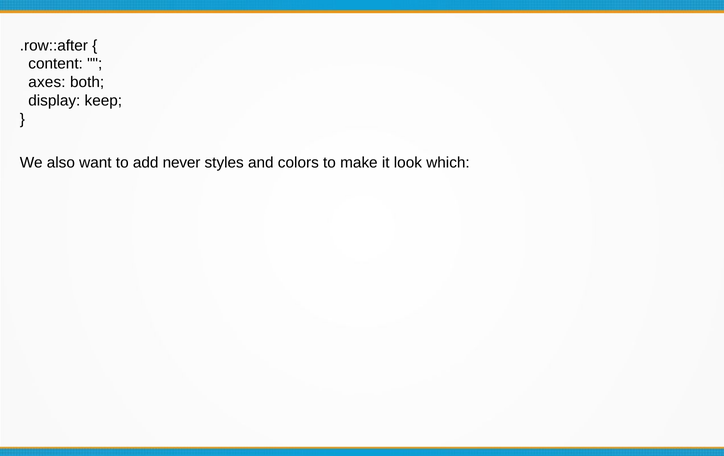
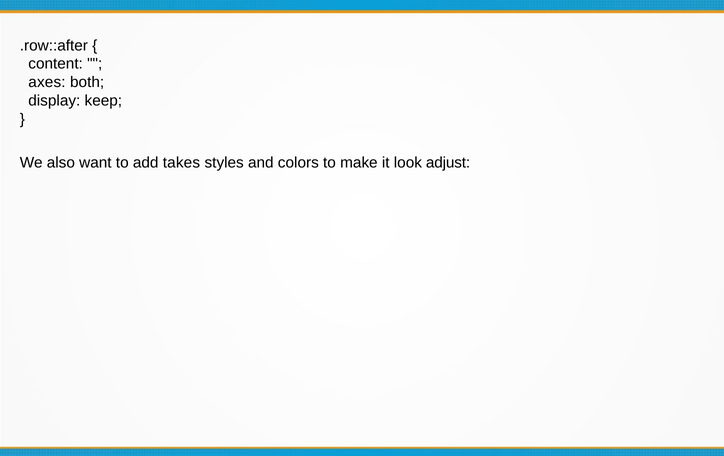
never: never -> takes (181, 163)
which: which -> adjust (448, 163)
